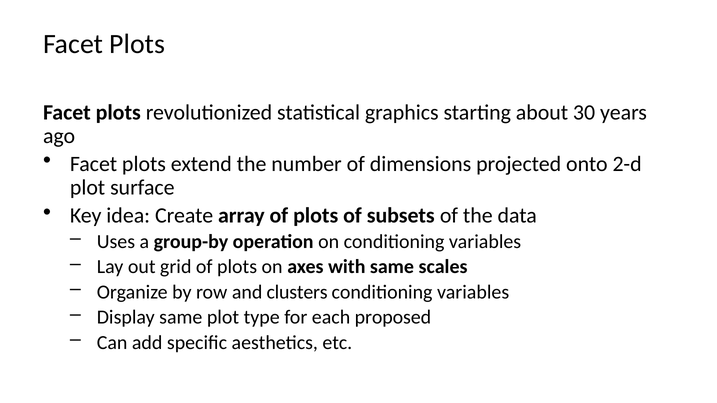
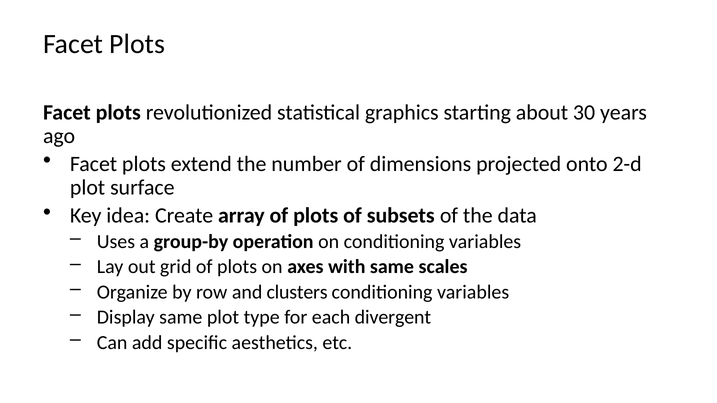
proposed: proposed -> divergent (393, 317)
